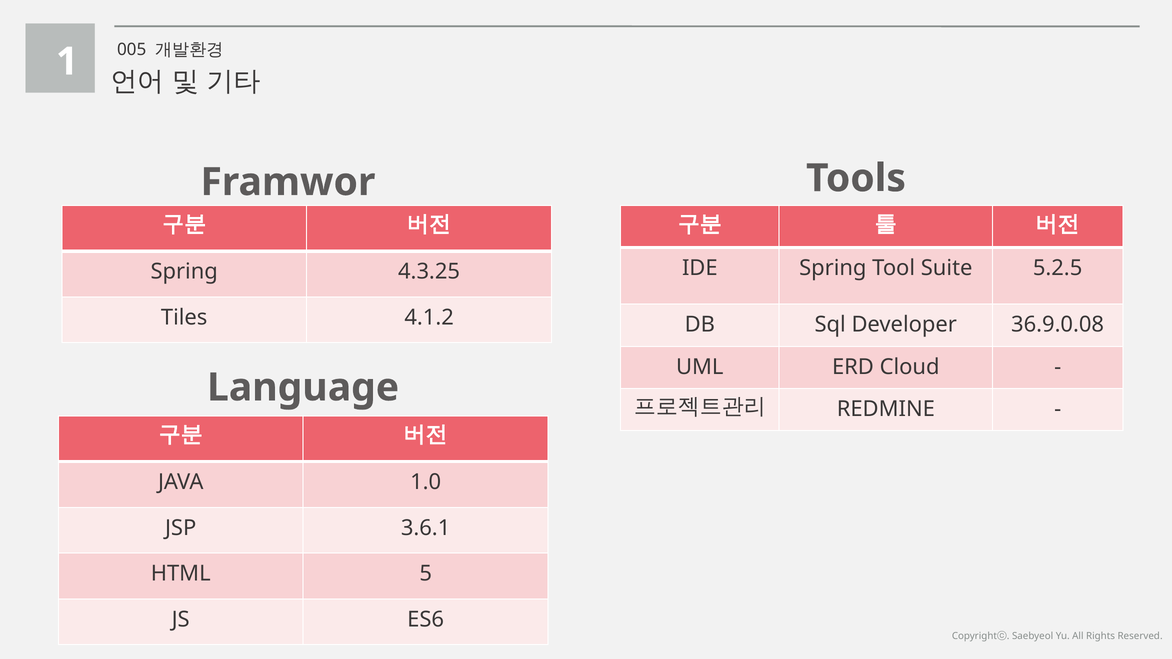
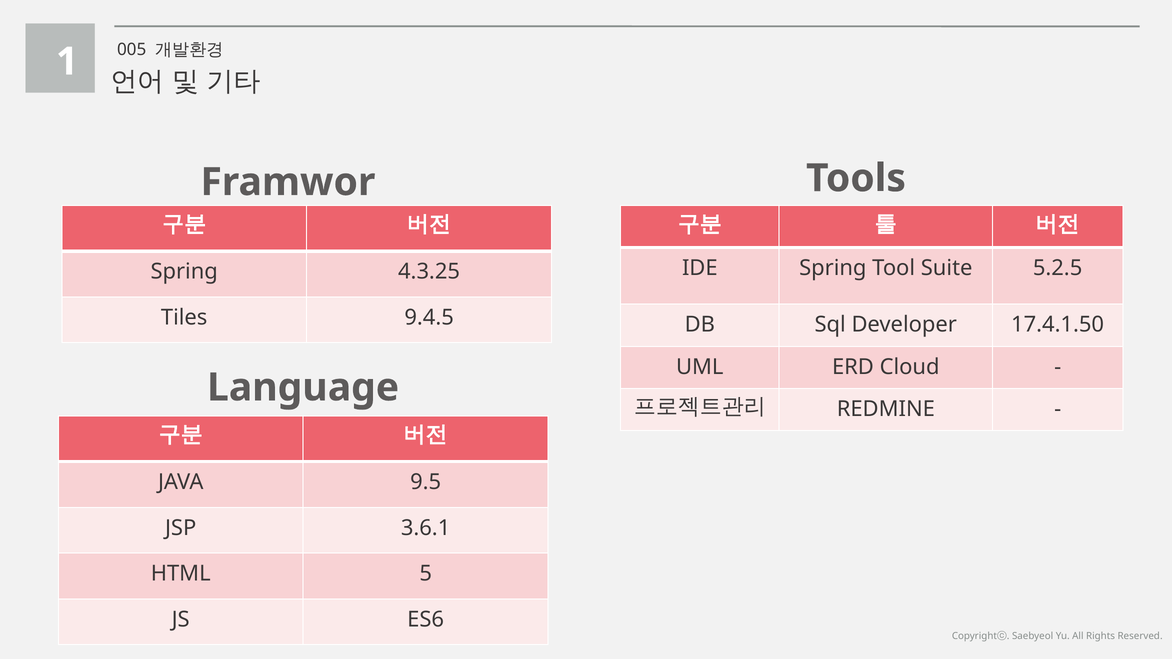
4.1.2: 4.1.2 -> 9.4.5 (429, 318)
36.9.0.08: 36.9.0.08 -> 17.4.1.50 (1058, 325)
1.0: 1.0 -> 9.5 (426, 482)
